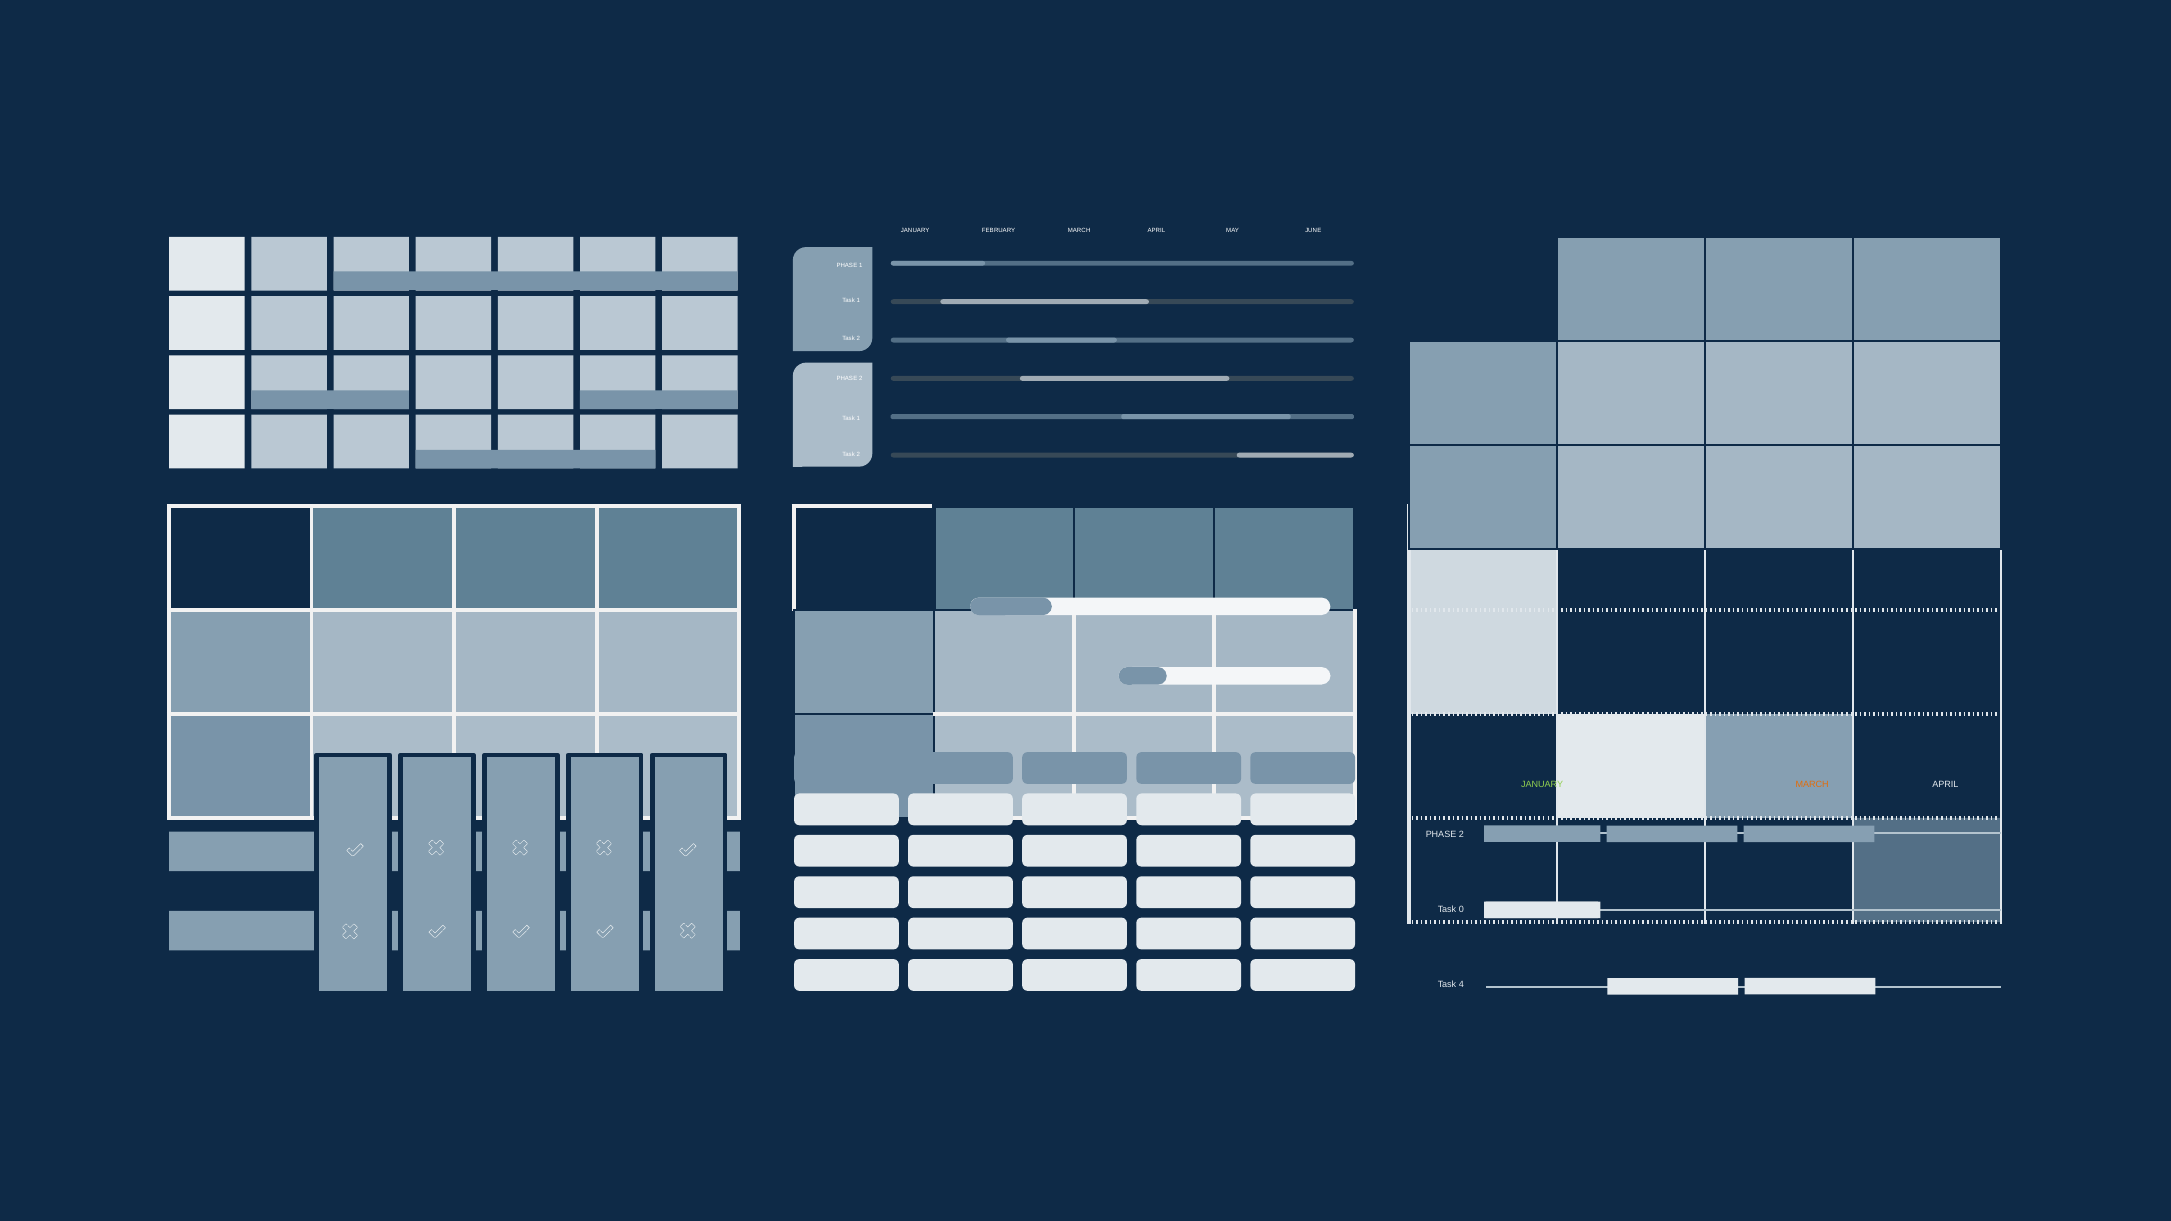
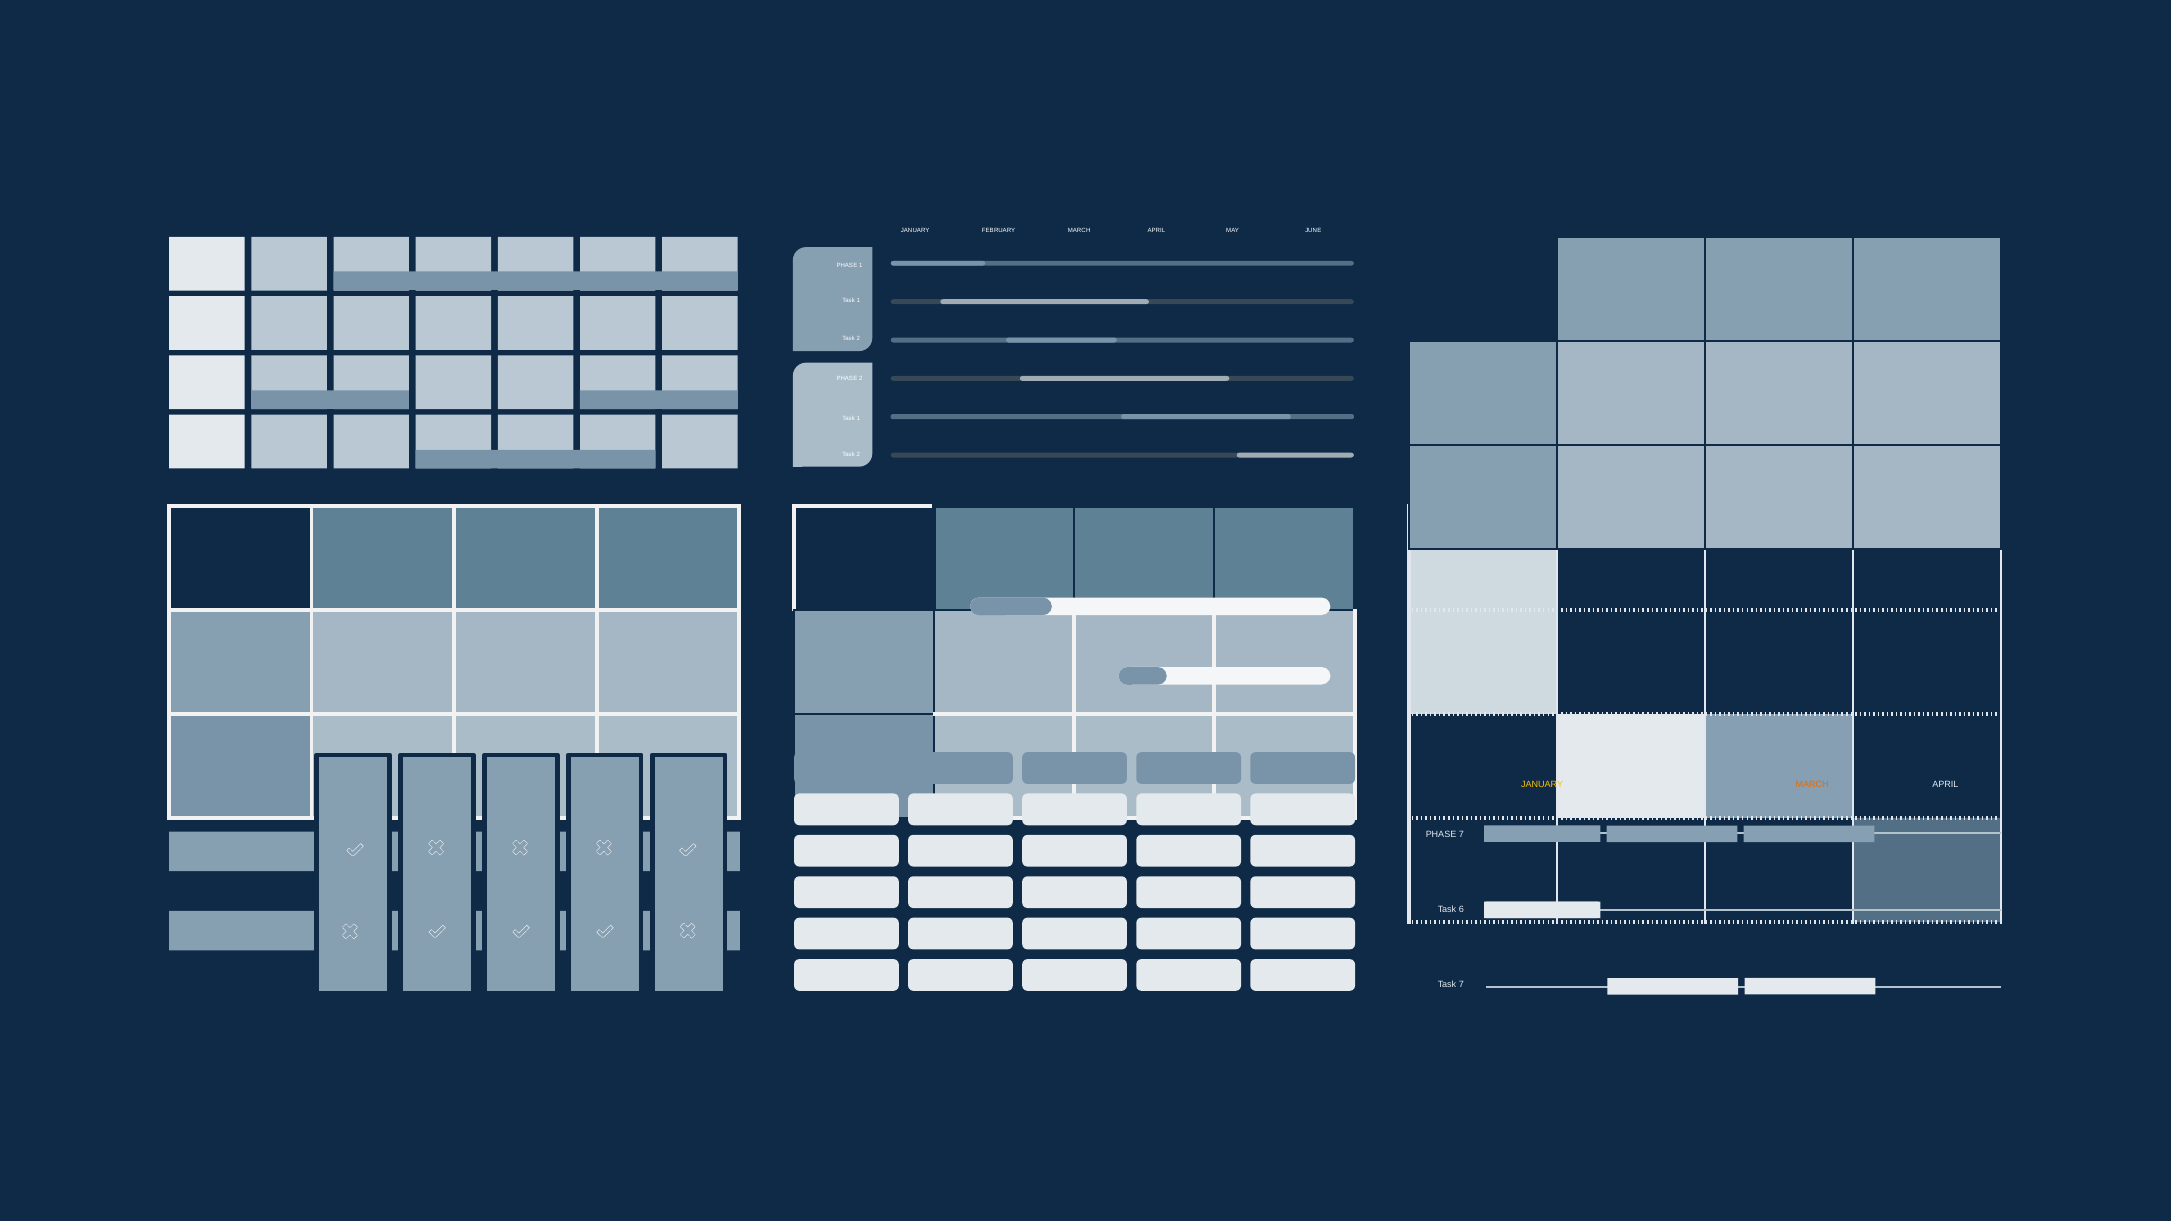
JANUARY colour: light green -> yellow (1542, 784)
2: 2 -> 7 (1461, 834)
0: 0 -> 6 (1461, 909)
Task 4: 4 -> 7 (1461, 984)
